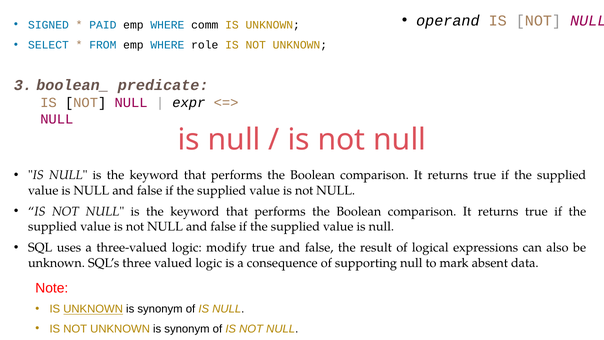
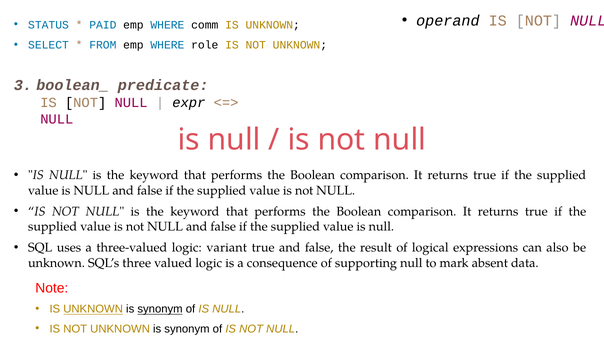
SIGNED: SIGNED -> STATUS (48, 25)
modify: modify -> variant (227, 248)
synonym underline: none -> present (160, 309)
